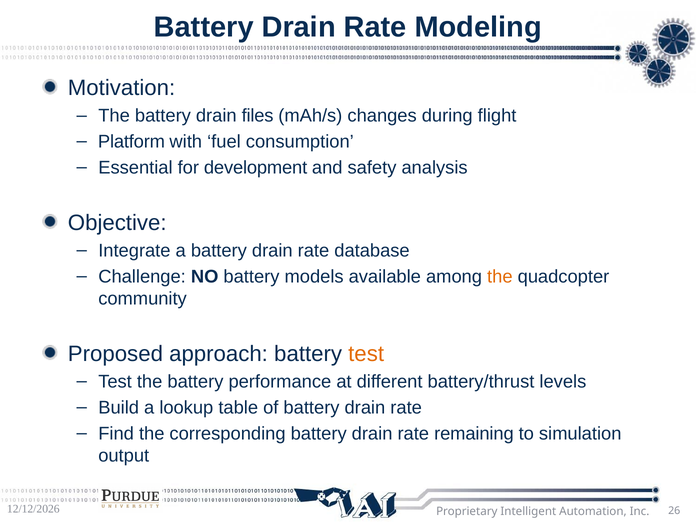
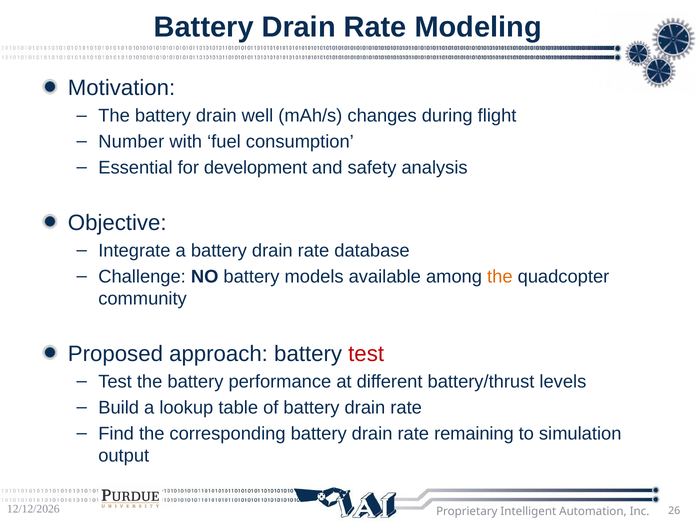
files: files -> well (258, 116)
Platform: Platform -> Number (131, 142)
test colour: orange -> red (366, 354)
